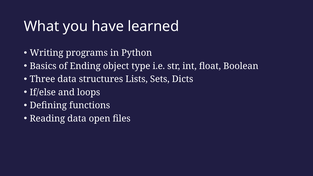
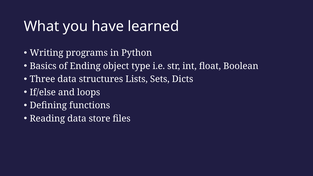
open: open -> store (100, 119)
